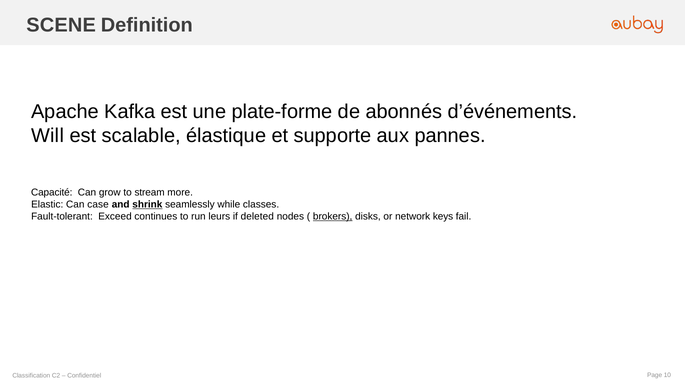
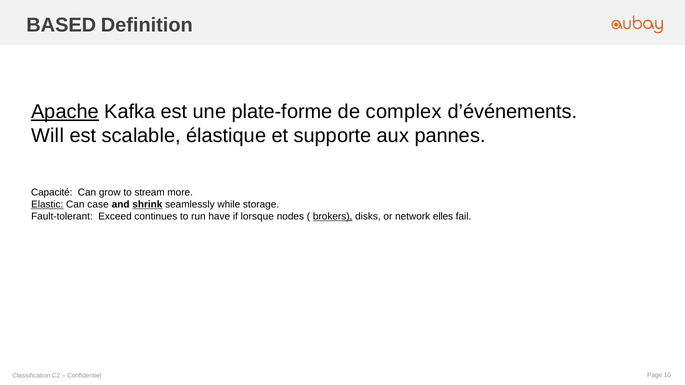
SCENE: SCENE -> BASED (61, 25)
Apache underline: none -> present (65, 112)
abonnés: abonnés -> complex (404, 112)
Elastic underline: none -> present (47, 205)
classes: classes -> storage (261, 205)
leurs: leurs -> have (219, 217)
deleted: deleted -> lorsque (257, 217)
keys: keys -> elles (443, 217)
